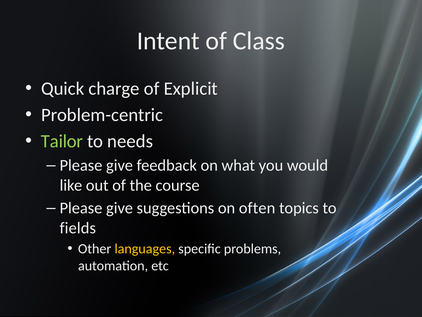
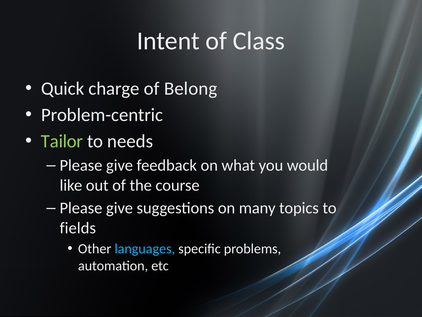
Explicit: Explicit -> Belong (191, 89)
often: often -> many (257, 208)
languages colour: yellow -> light blue (145, 248)
